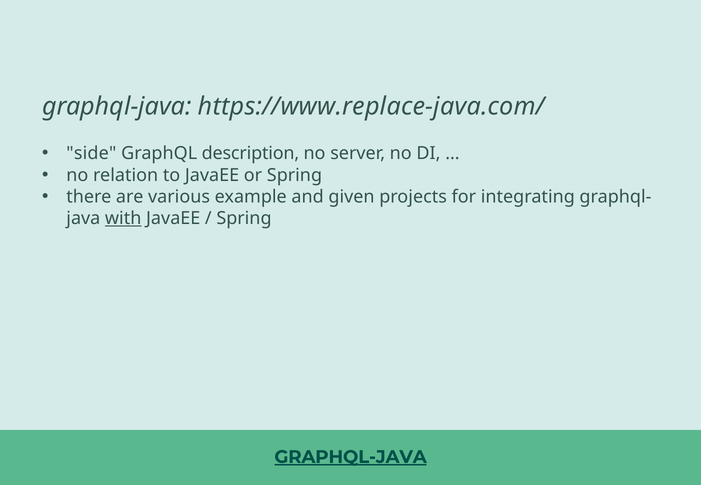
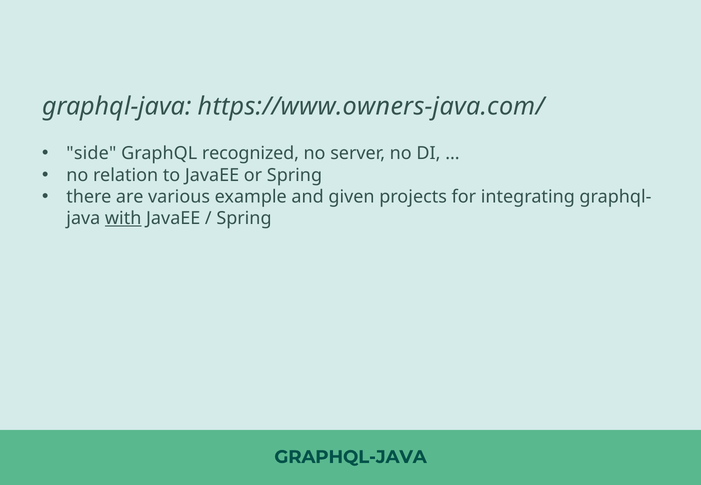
https://www.replace-java.com/: https://www.replace-java.com/ -> https://www.owners-java.com/ (371, 107)
description: description -> recognized (250, 154)
GRAPHQL-JAVA underline: present -> none (351, 457)
